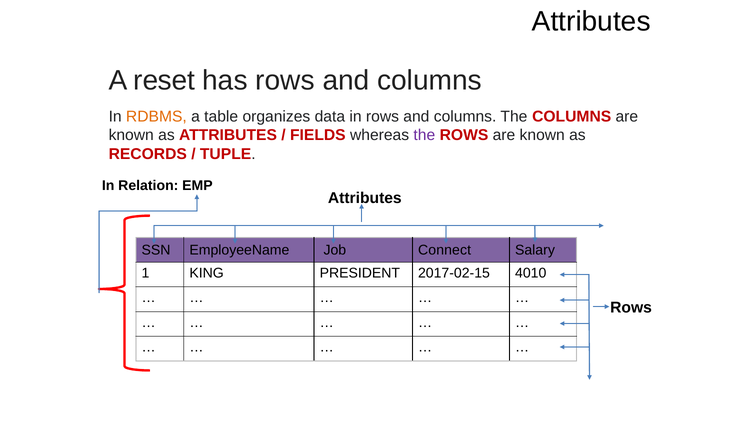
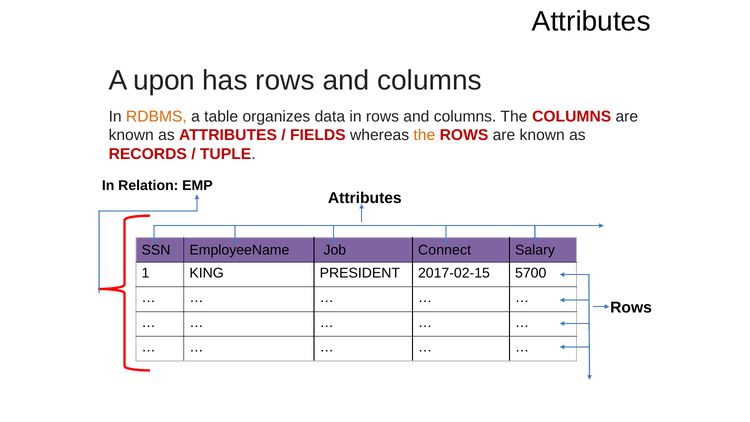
reset: reset -> upon (164, 80)
the colour: purple -> orange (424, 135)
4010: 4010 -> 5700 (531, 273)
